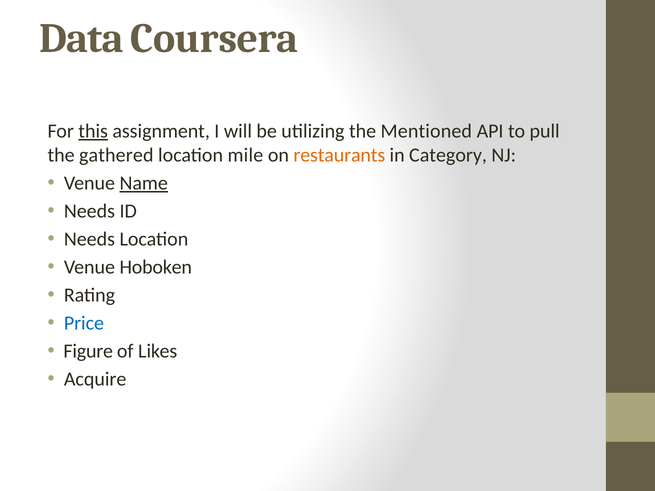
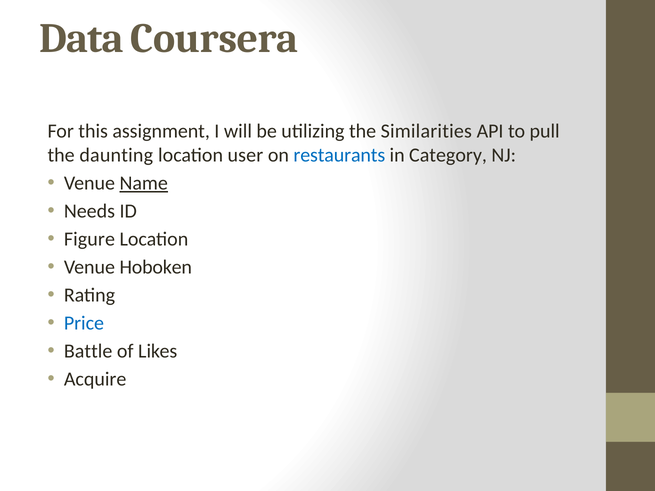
this underline: present -> none (93, 131)
Mentioned: Mentioned -> Similarities (426, 131)
gathered: gathered -> daunting (116, 155)
mile: mile -> user (245, 155)
restaurants colour: orange -> blue (339, 155)
Needs: Needs -> Figure (89, 239)
Figure: Figure -> Battle (88, 351)
